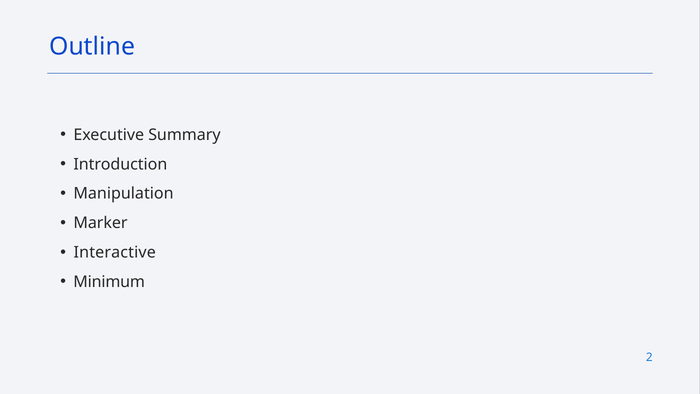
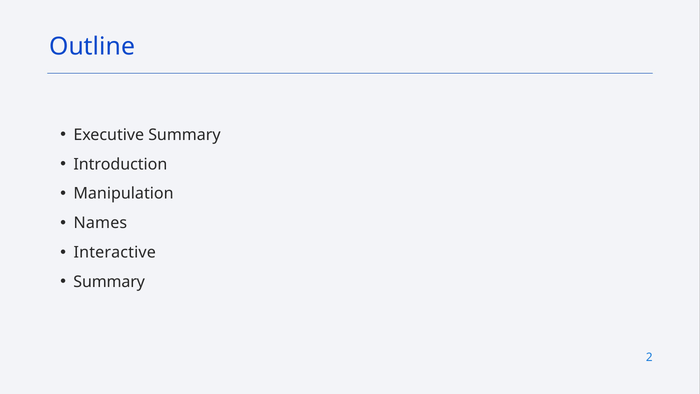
Marker: Marker -> Names (100, 223)
Minimum: Minimum -> Summary (109, 282)
